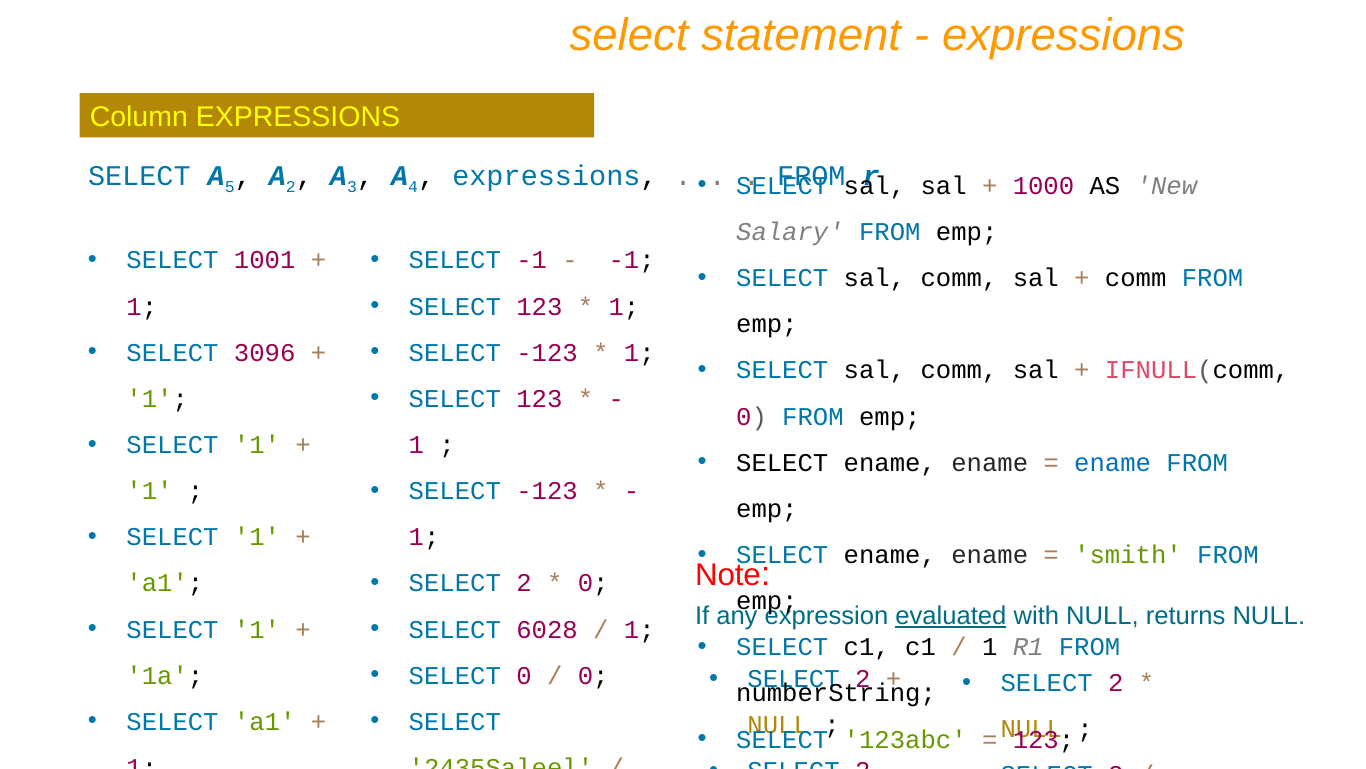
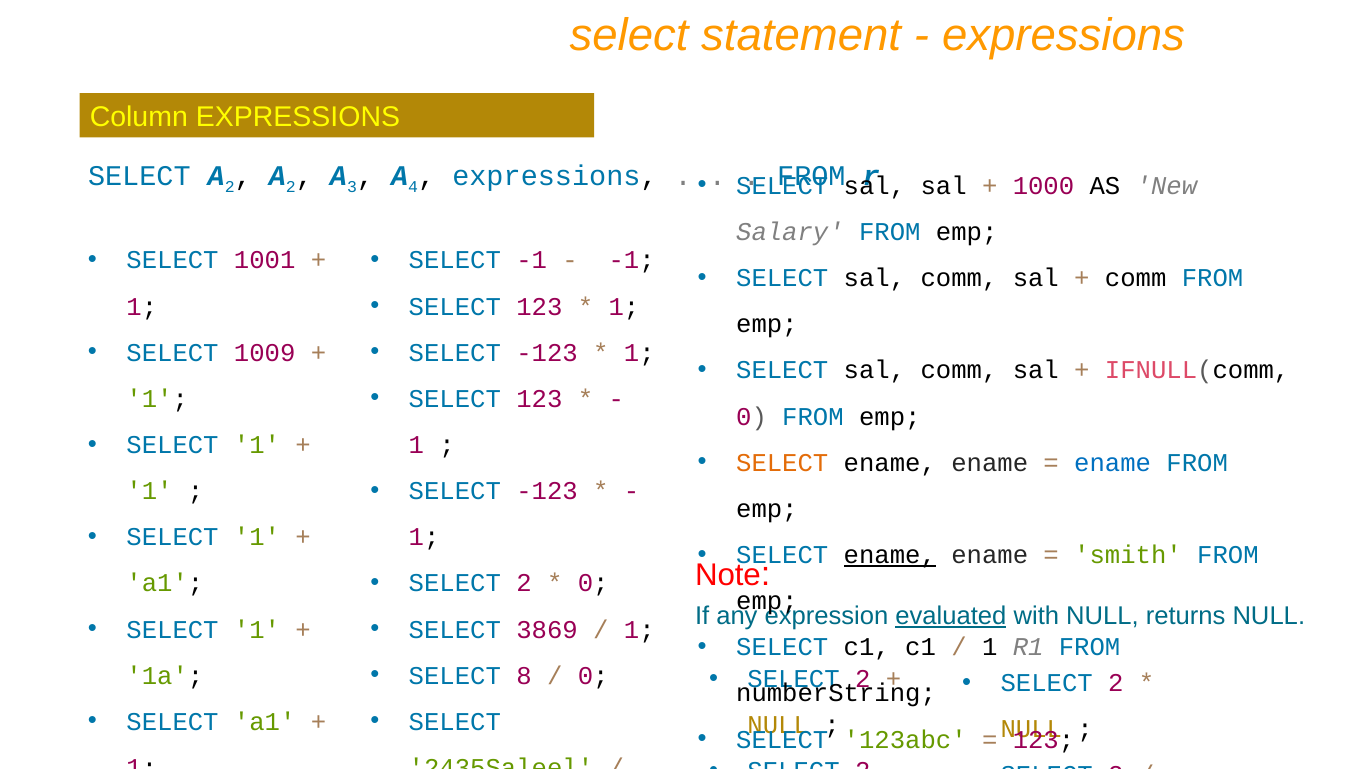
5: 5 -> 2 (230, 187)
3096: 3096 -> 1009 (265, 352)
SELECT colour: black -> orange (782, 462)
ename underline: none -> present (890, 555)
6028: 6028 -> 3869 (547, 629)
SELECT 0: 0 -> 8 (524, 675)
